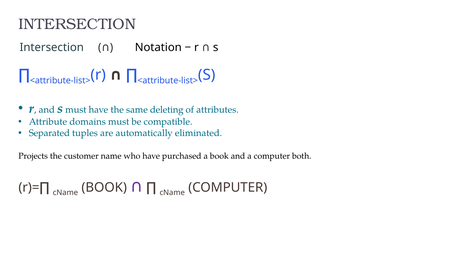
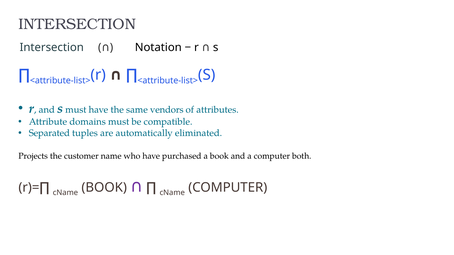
deleting: deleting -> vendors (167, 110)
